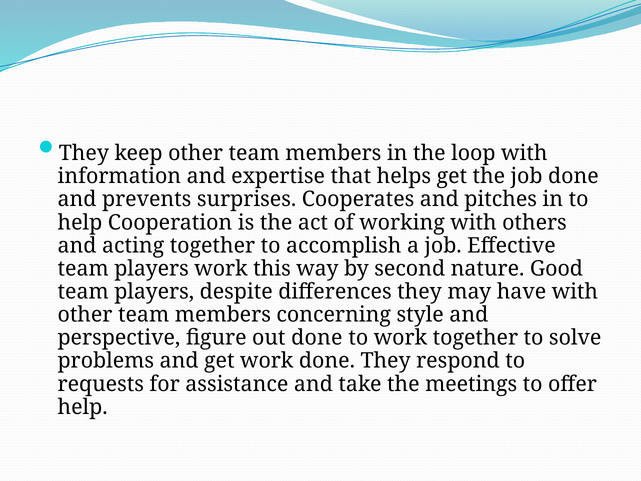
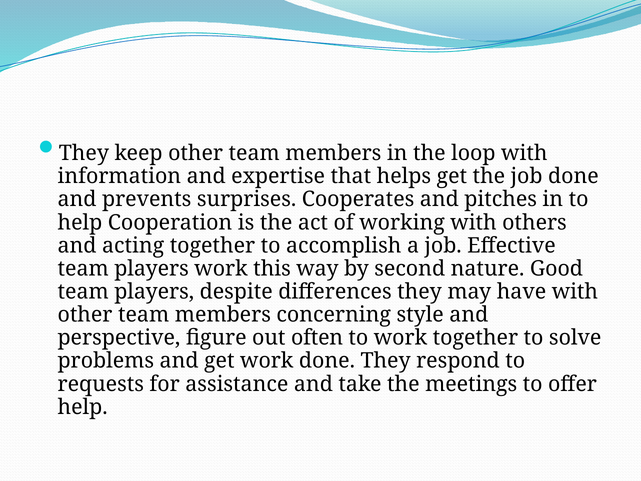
out done: done -> often (317, 338)
